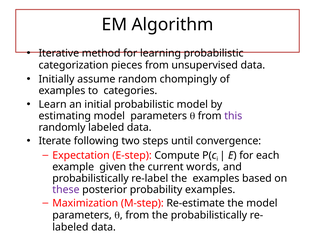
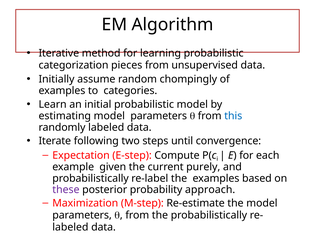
this colour: purple -> blue (233, 116)
words: words -> purely (203, 167)
probability examples: examples -> approach (210, 190)
